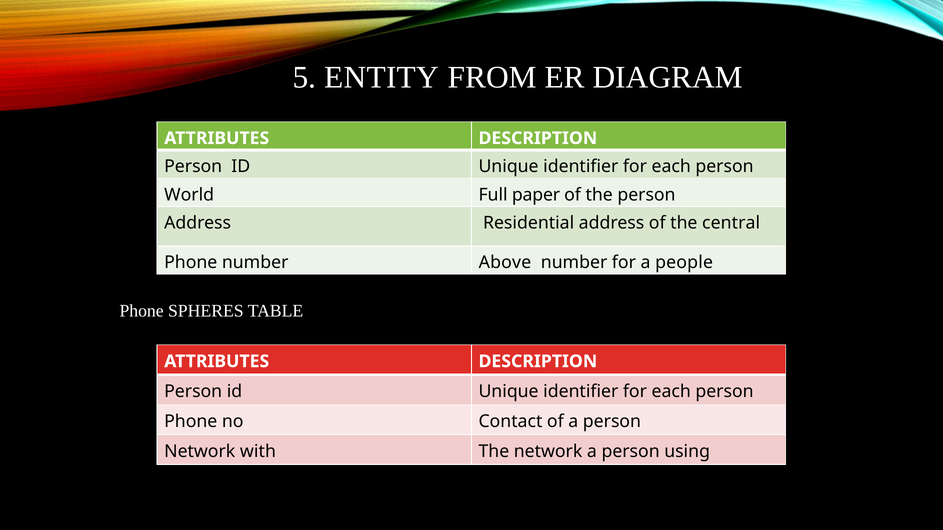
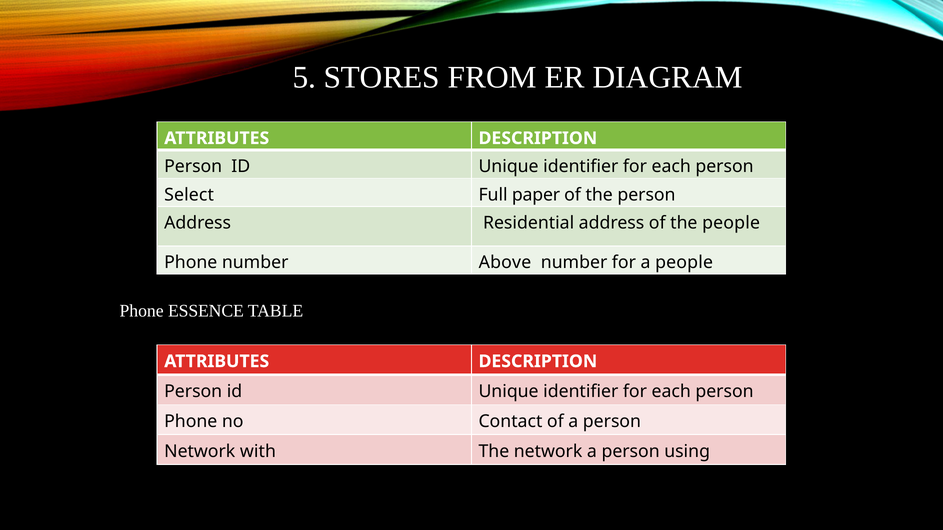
ENTITY: ENTITY -> STORES (382, 78)
World: World -> Select (189, 195)
the central: central -> people (731, 223)
SPHERES: SPHERES -> ESSENCE (206, 311)
